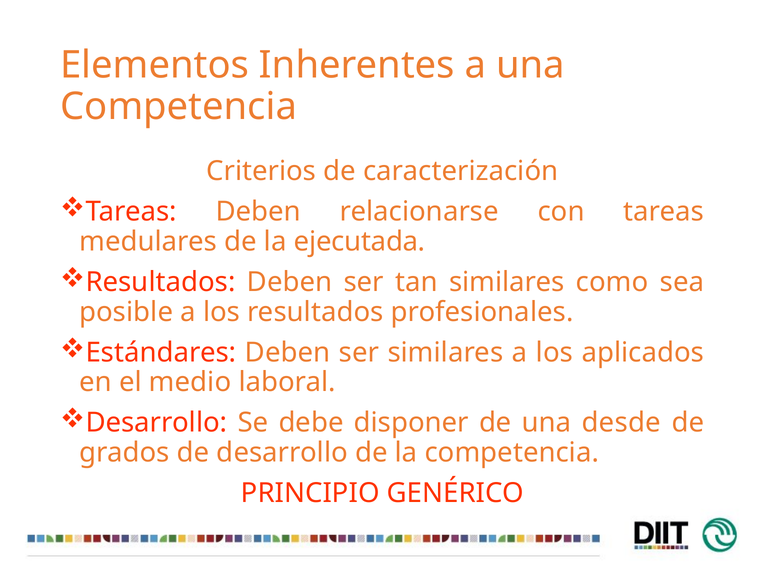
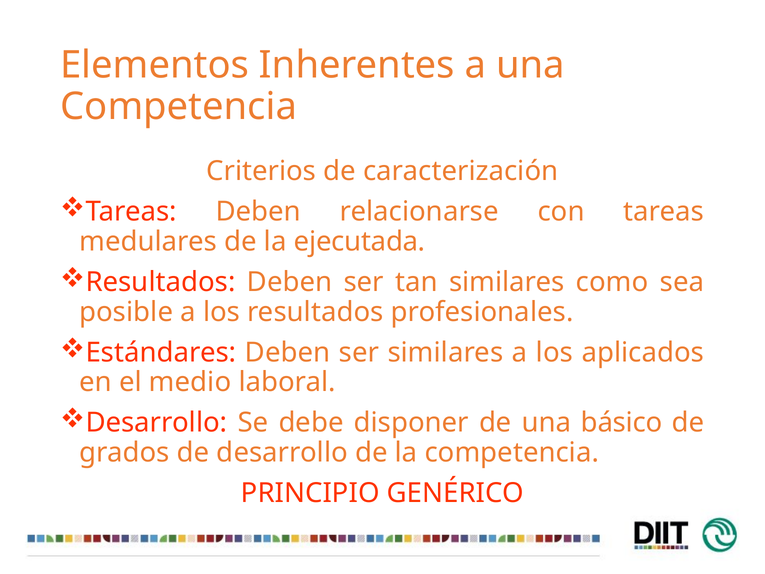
desde: desde -> básico (622, 423)
